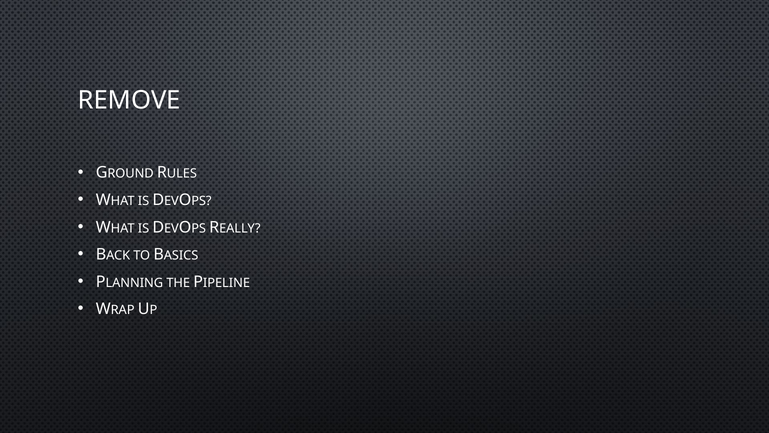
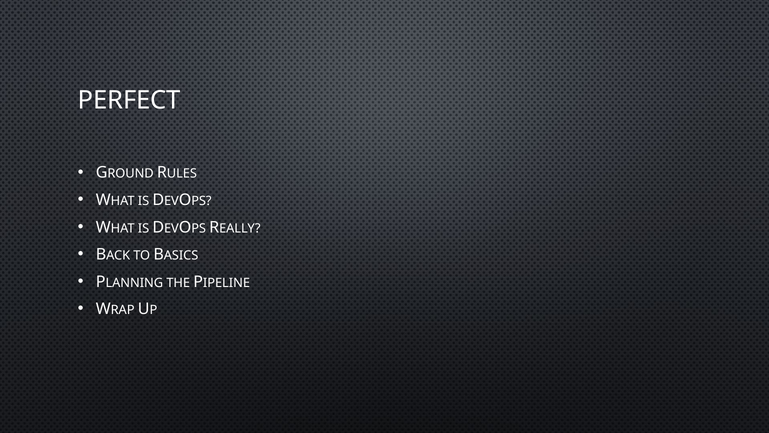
REMOVE: REMOVE -> PERFECT (129, 100)
